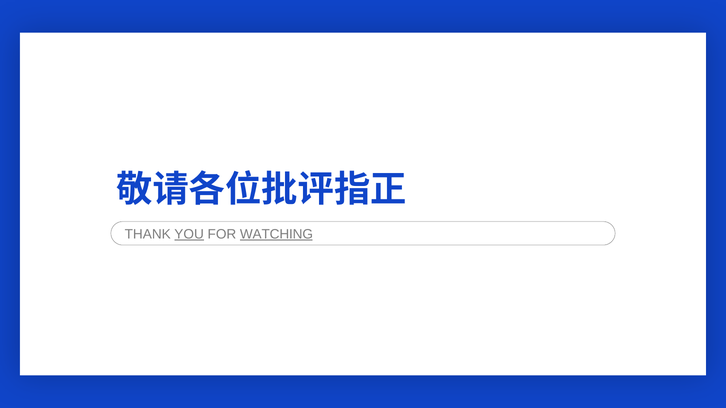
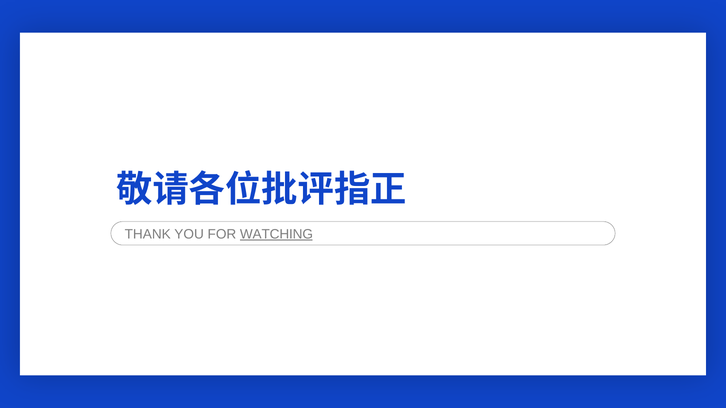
YOU underline: present -> none (189, 234)
